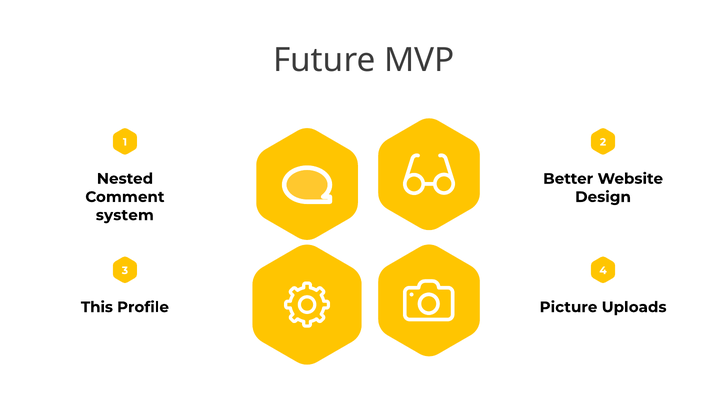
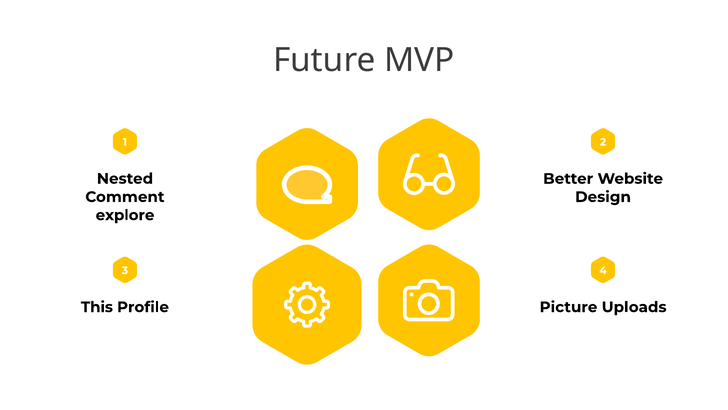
system: system -> explore (125, 215)
